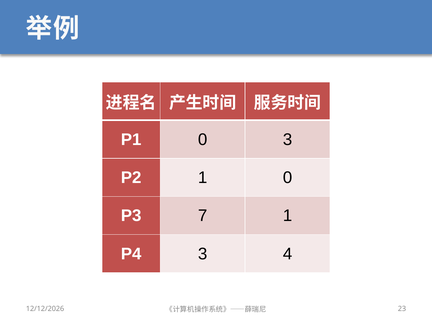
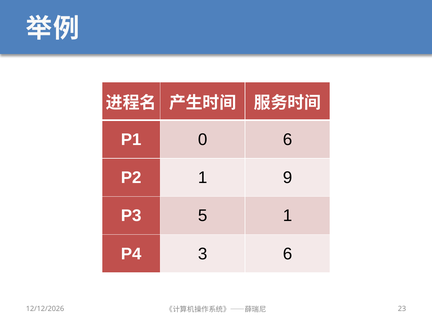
0 3: 3 -> 6 (288, 140)
1 0: 0 -> 9 (288, 178)
7: 7 -> 5 (203, 216)
3 4: 4 -> 6 (288, 254)
